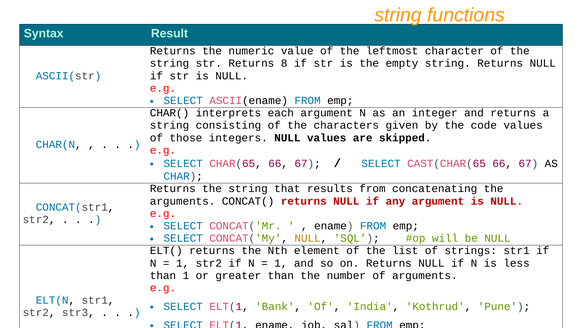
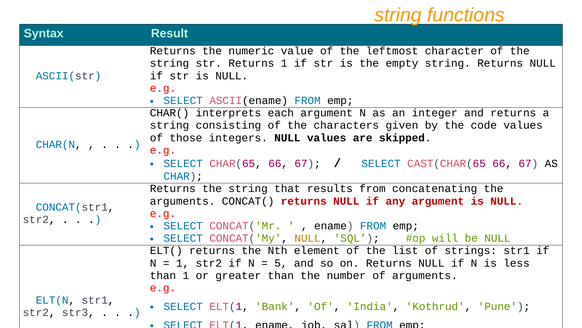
Returns 8: 8 -> 1 (284, 63)
1: 1 -> 5 (281, 263)
